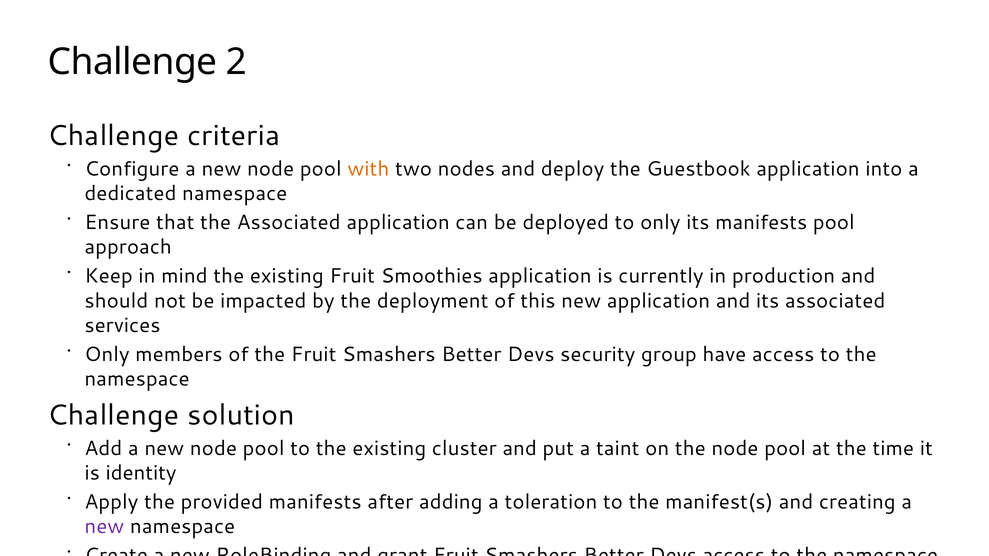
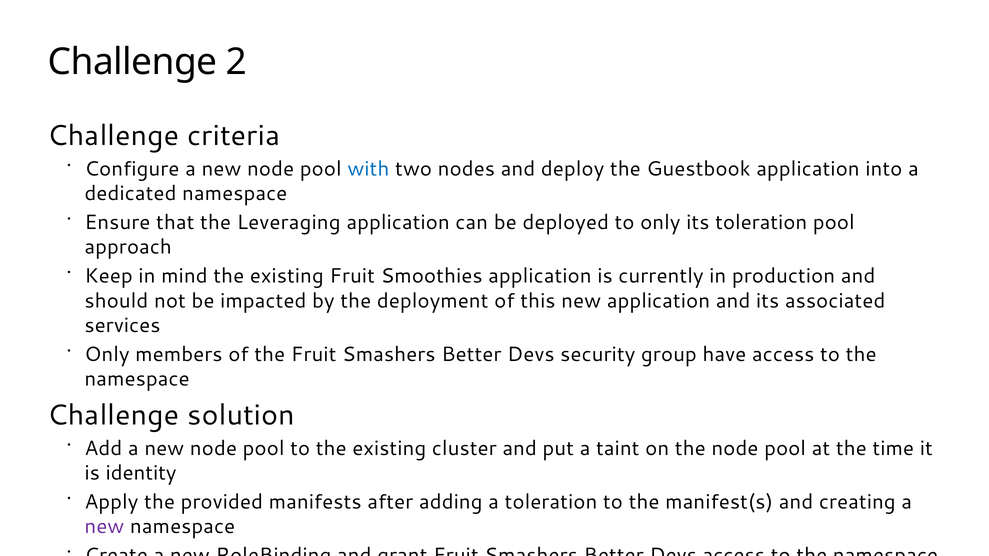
with colour: orange -> blue (368, 169)
the Associated: Associated -> Leveraging (289, 223)
its manifests: manifests -> toleration (761, 223)
